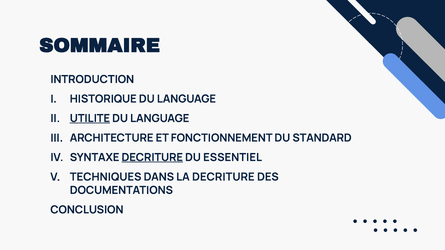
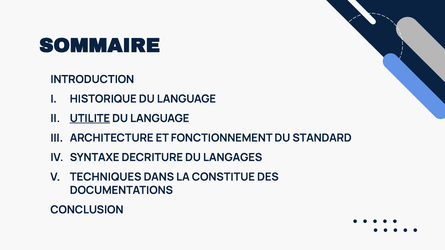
DECRITURE underline: present -> none (152, 158)
ESSENTIEL: ESSENTIEL -> LANGAGES (233, 158)
LA DECRITURE: DECRITURE -> CONSTITUE (223, 177)
